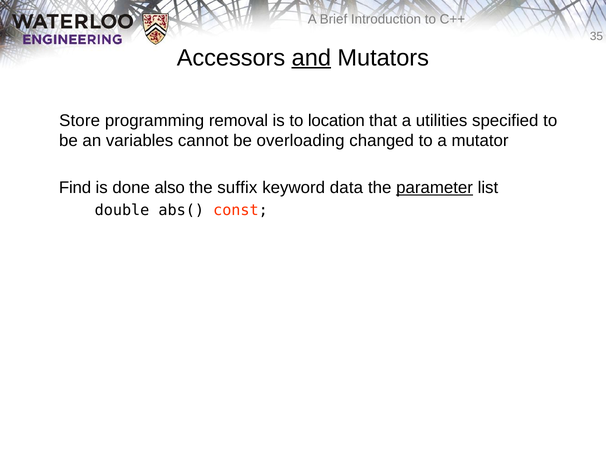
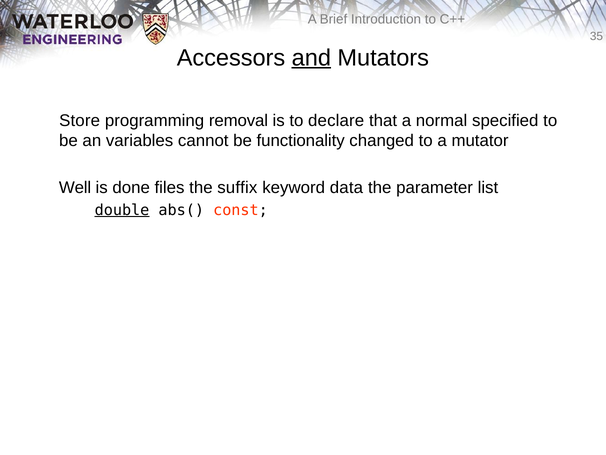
location: location -> declare (336, 120)
utilities: utilities -> normal (442, 120)
overloading: overloading -> functionality (301, 141)
Find: Find -> Well (75, 188)
also: also -> files (170, 188)
parameter underline: present -> none (435, 188)
double underline: none -> present (122, 210)
